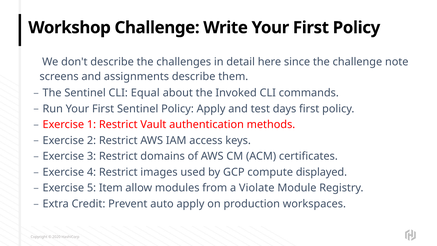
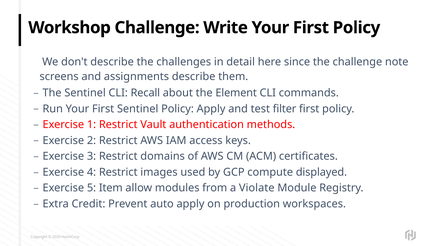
Equal: Equal -> Recall (145, 93)
Invoked: Invoked -> Element (236, 93)
days: days -> filter (285, 109)
